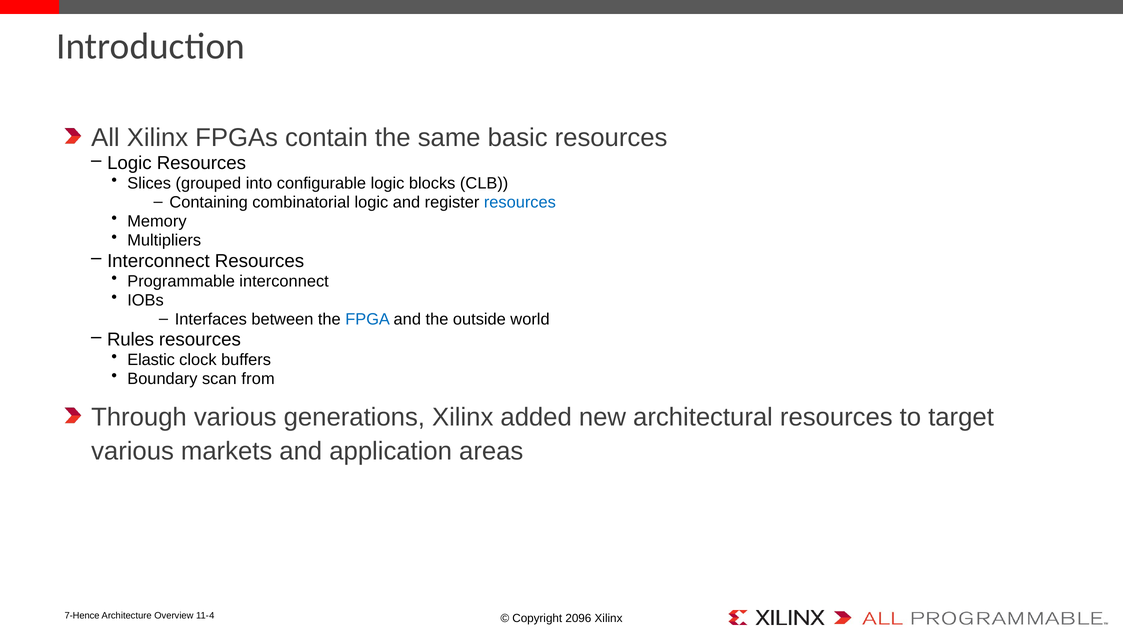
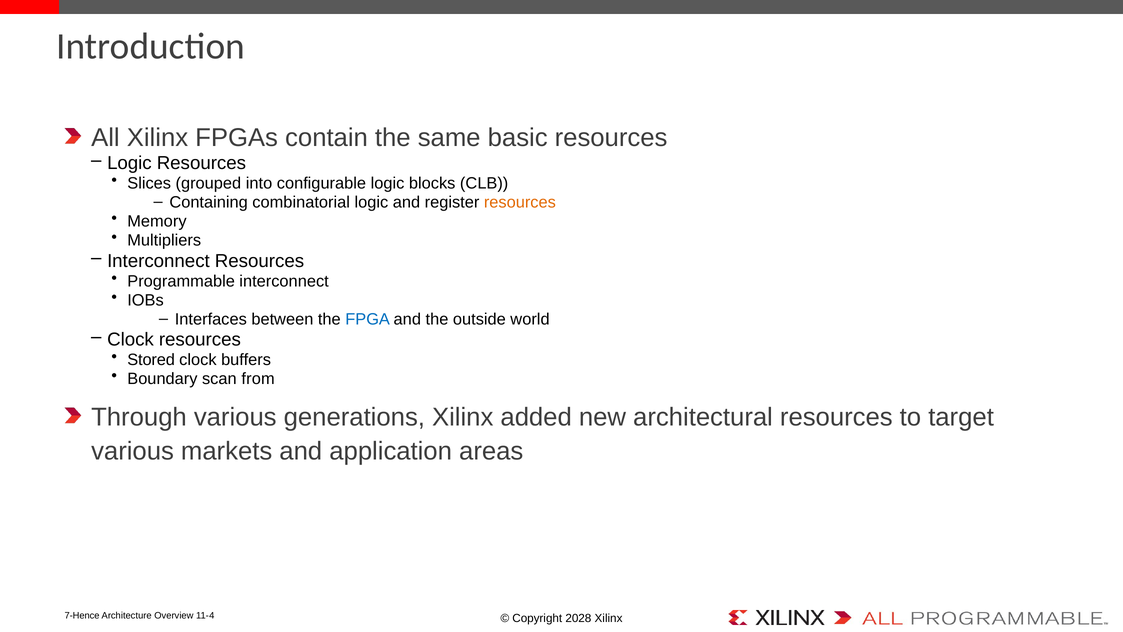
resources colour: blue -> orange (520, 202)
Rules: Rules -> Clock (130, 340)
Elastic: Elastic -> Stored (151, 360)
2096: 2096 -> 2028 (578, 618)
